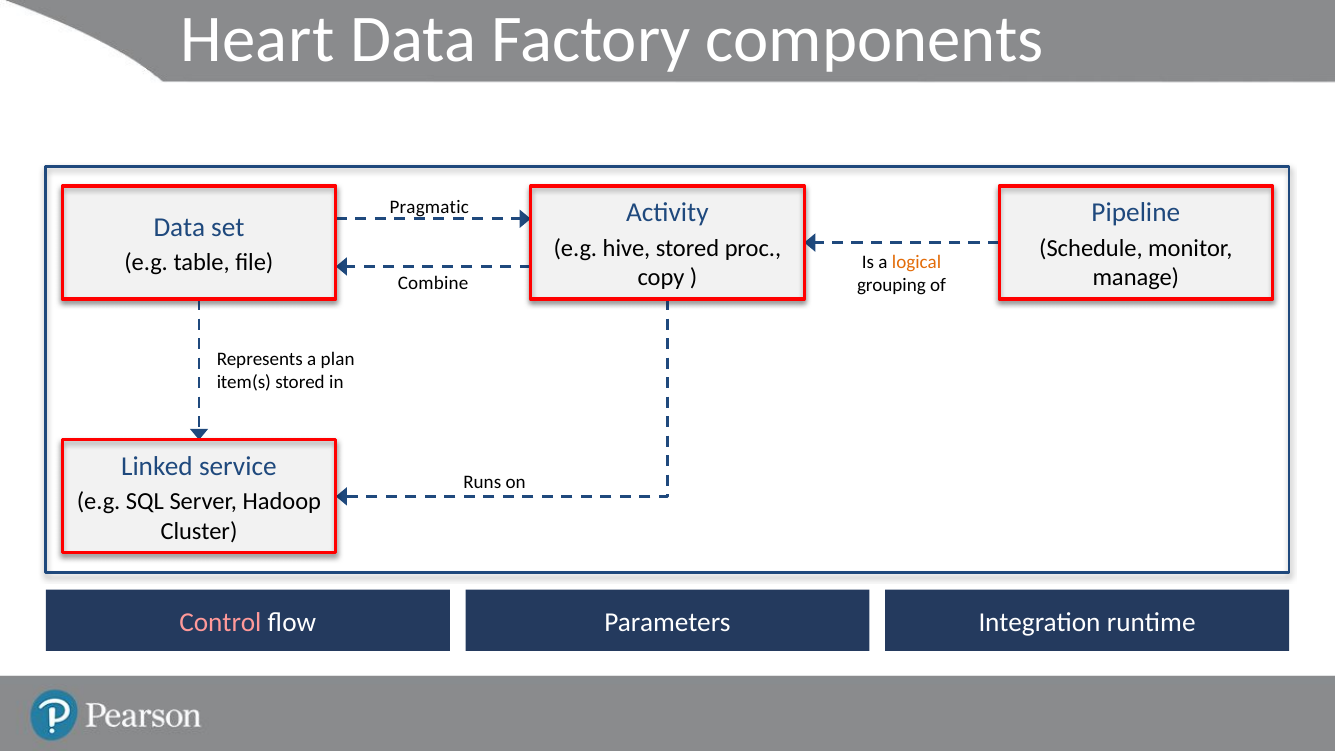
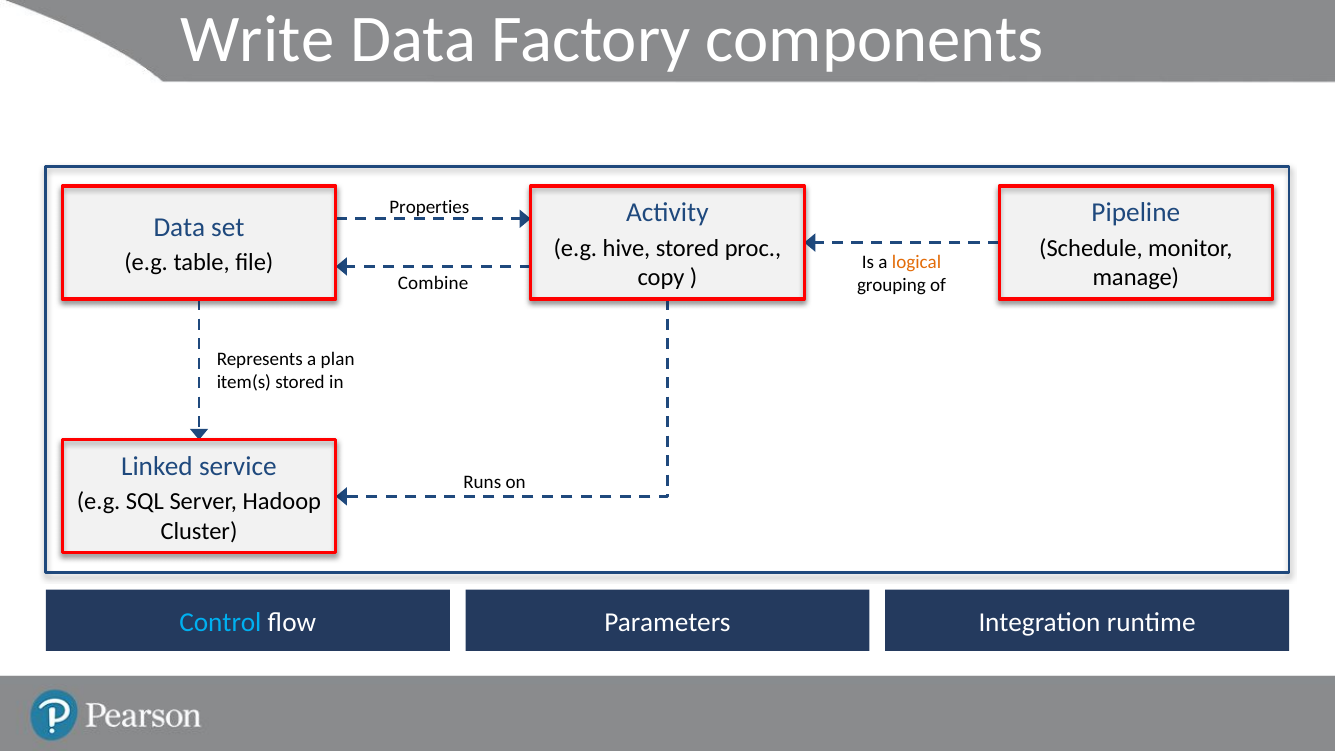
Heart: Heart -> Write (257, 40)
Pragmatic: Pragmatic -> Properties (429, 208)
Control colour: pink -> light blue (220, 622)
